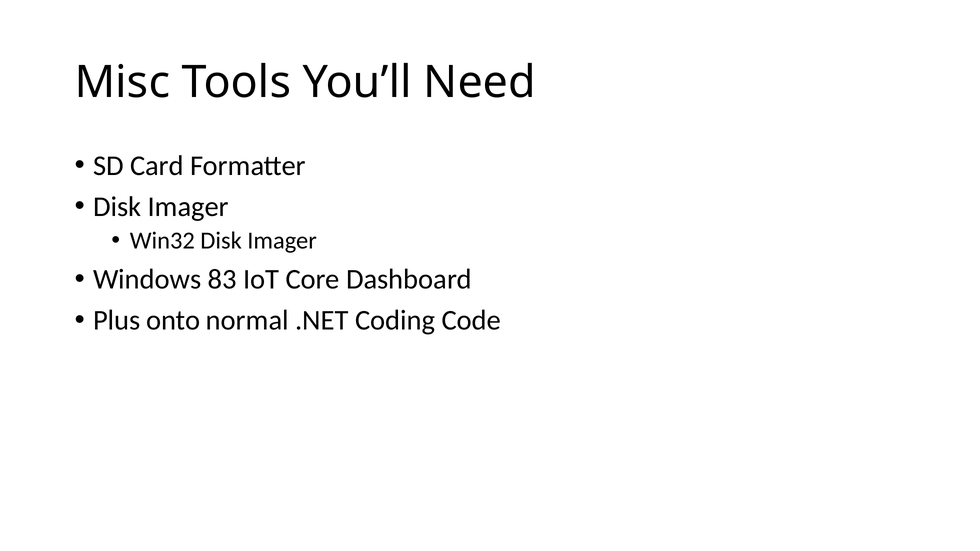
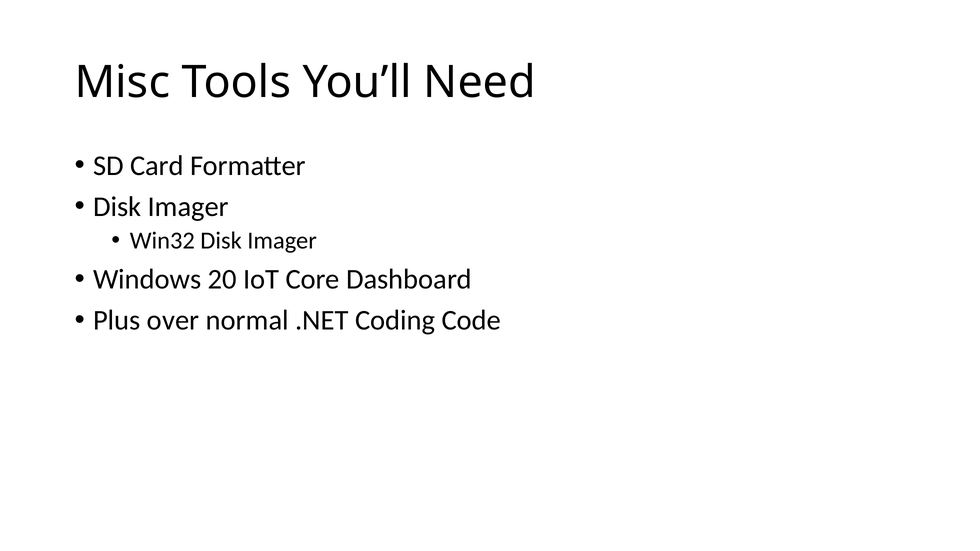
83: 83 -> 20 (222, 279)
onto: onto -> over (173, 321)
